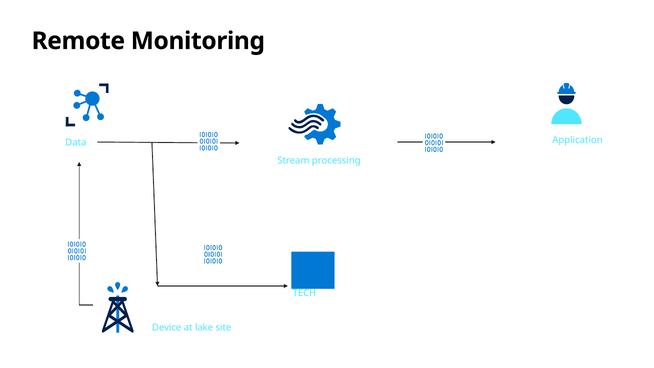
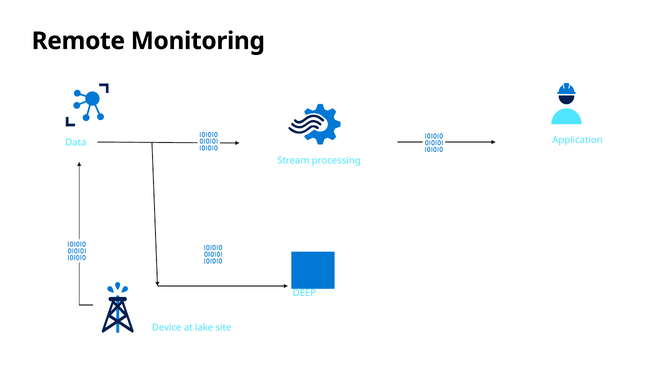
TECH: TECH -> DEEP (304, 293)
